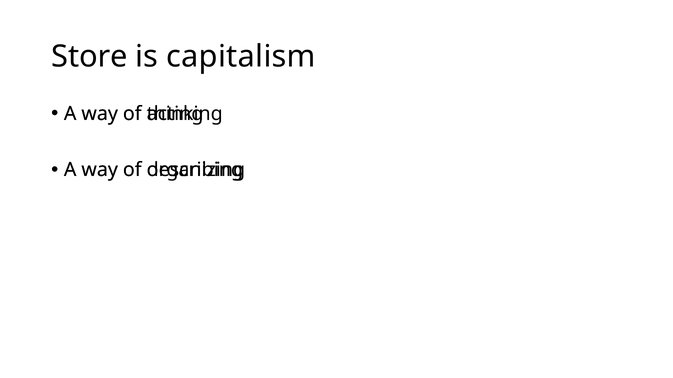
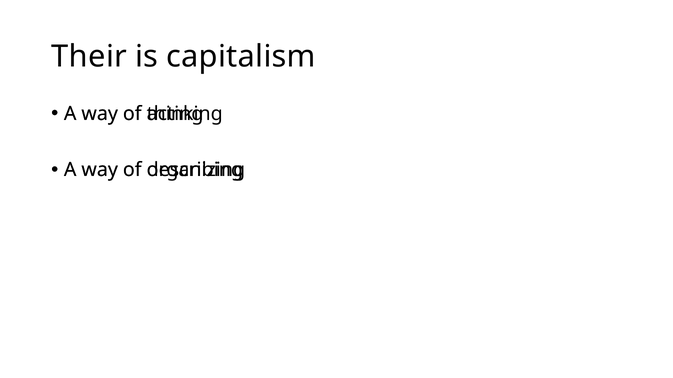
Store: Store -> Their (89, 57)
